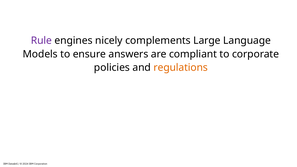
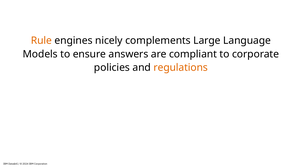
Rule colour: purple -> orange (41, 41)
